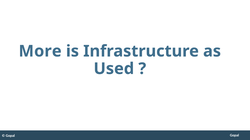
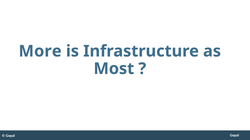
Used: Used -> Most (114, 69)
